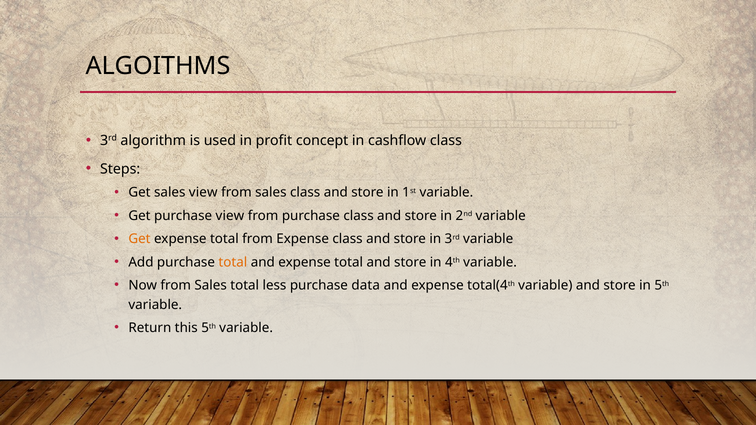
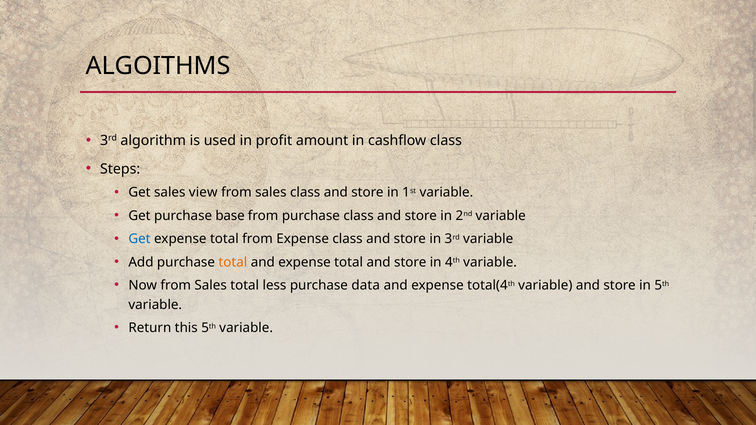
concept: concept -> amount (322, 141)
purchase view: view -> base (230, 216)
Get colour: orange -> blue (140, 239)
